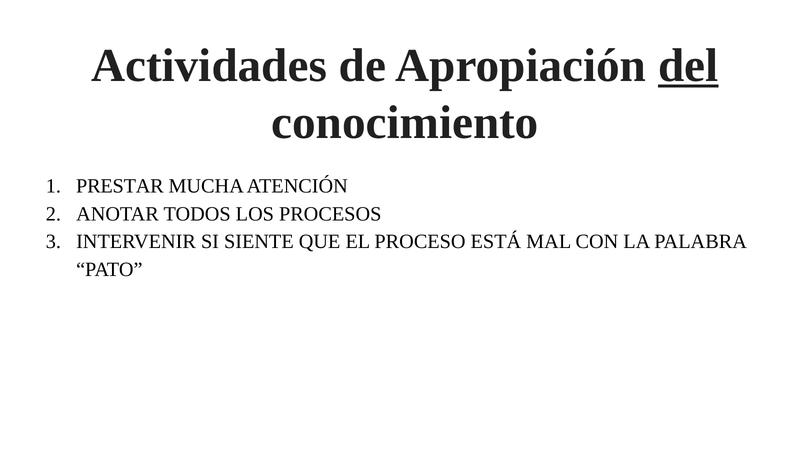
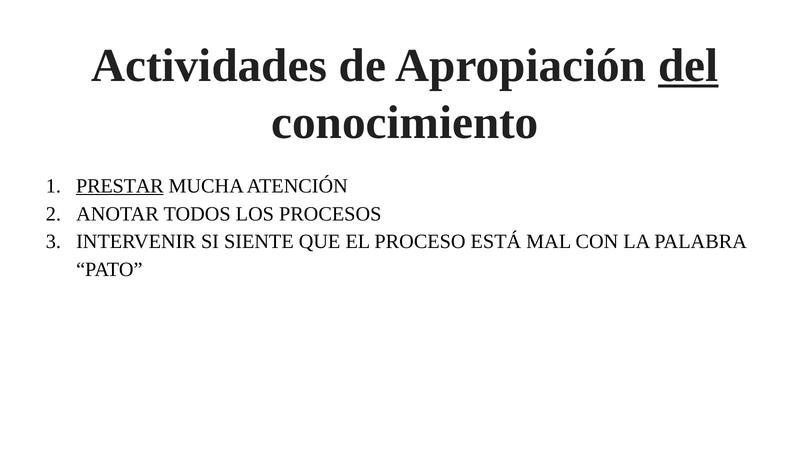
PRESTAR underline: none -> present (120, 186)
